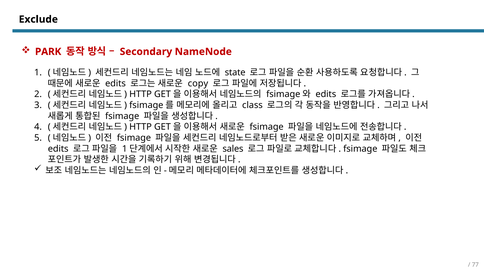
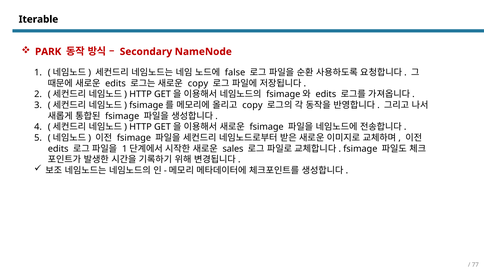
Exclude: Exclude -> Iterable (38, 19)
state: state -> false (235, 73)
class: class -> copy (252, 105)
